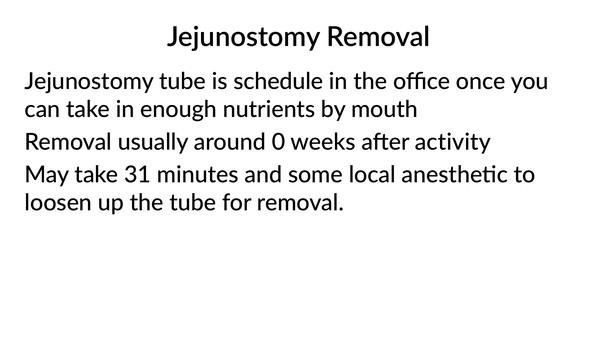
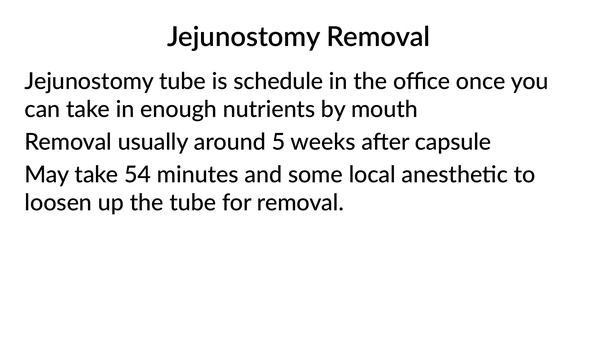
0: 0 -> 5 (278, 142)
activity: activity -> capsule (453, 142)
31: 31 -> 54 (138, 175)
